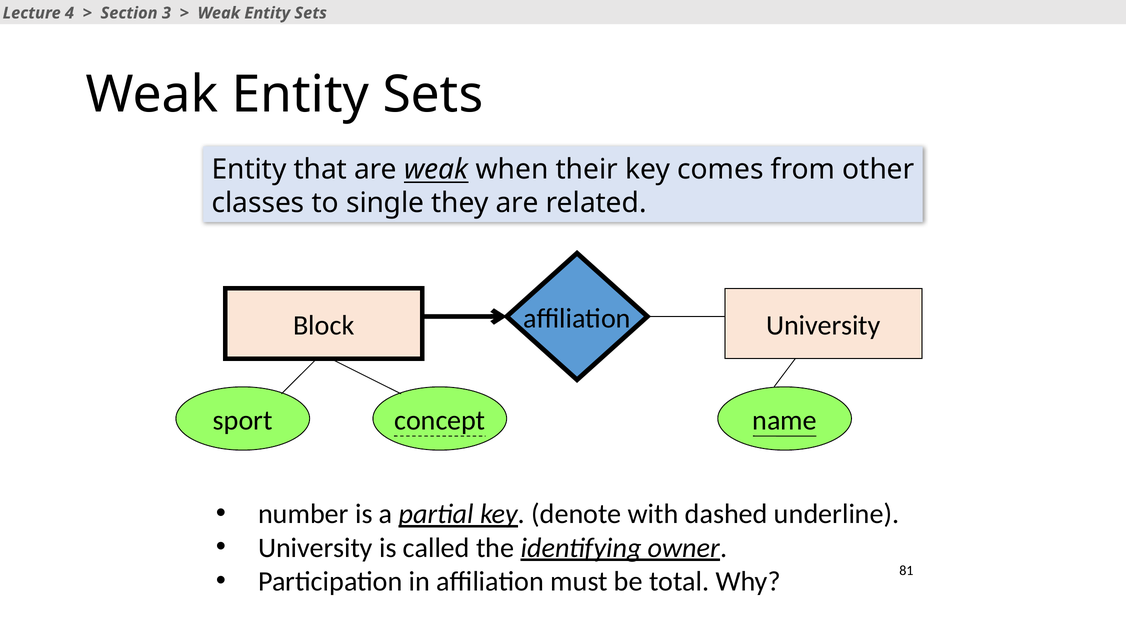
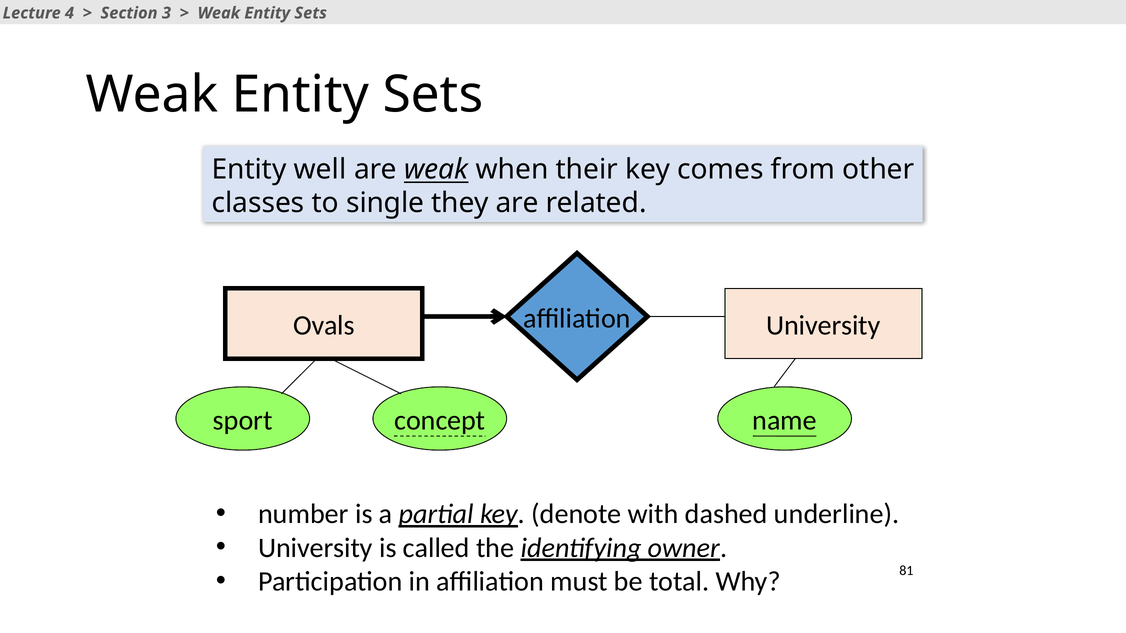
that: that -> well (320, 169)
Block: Block -> Ovals (324, 326)
